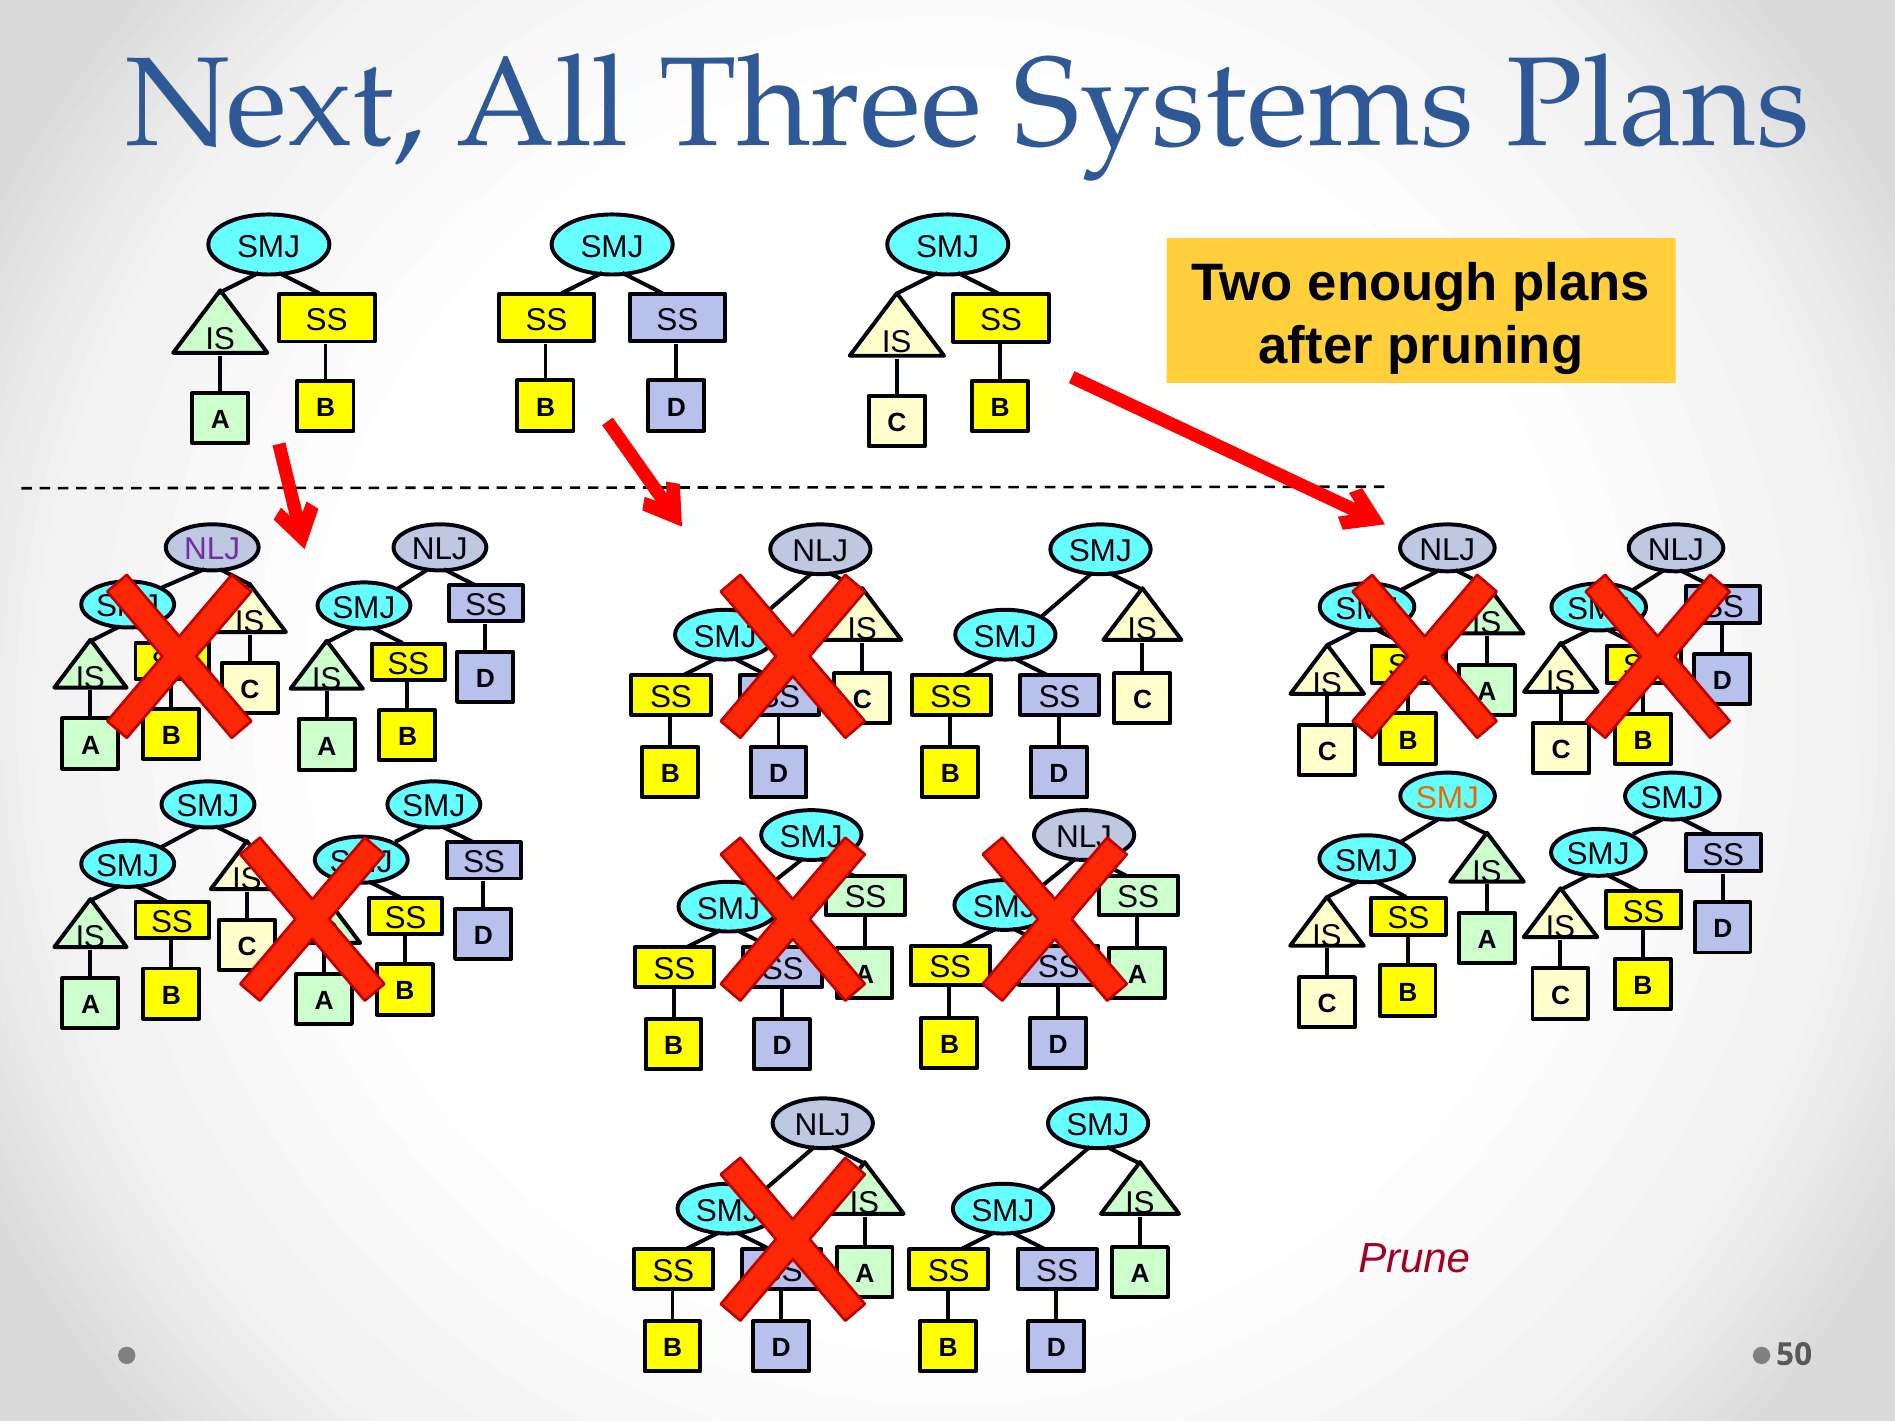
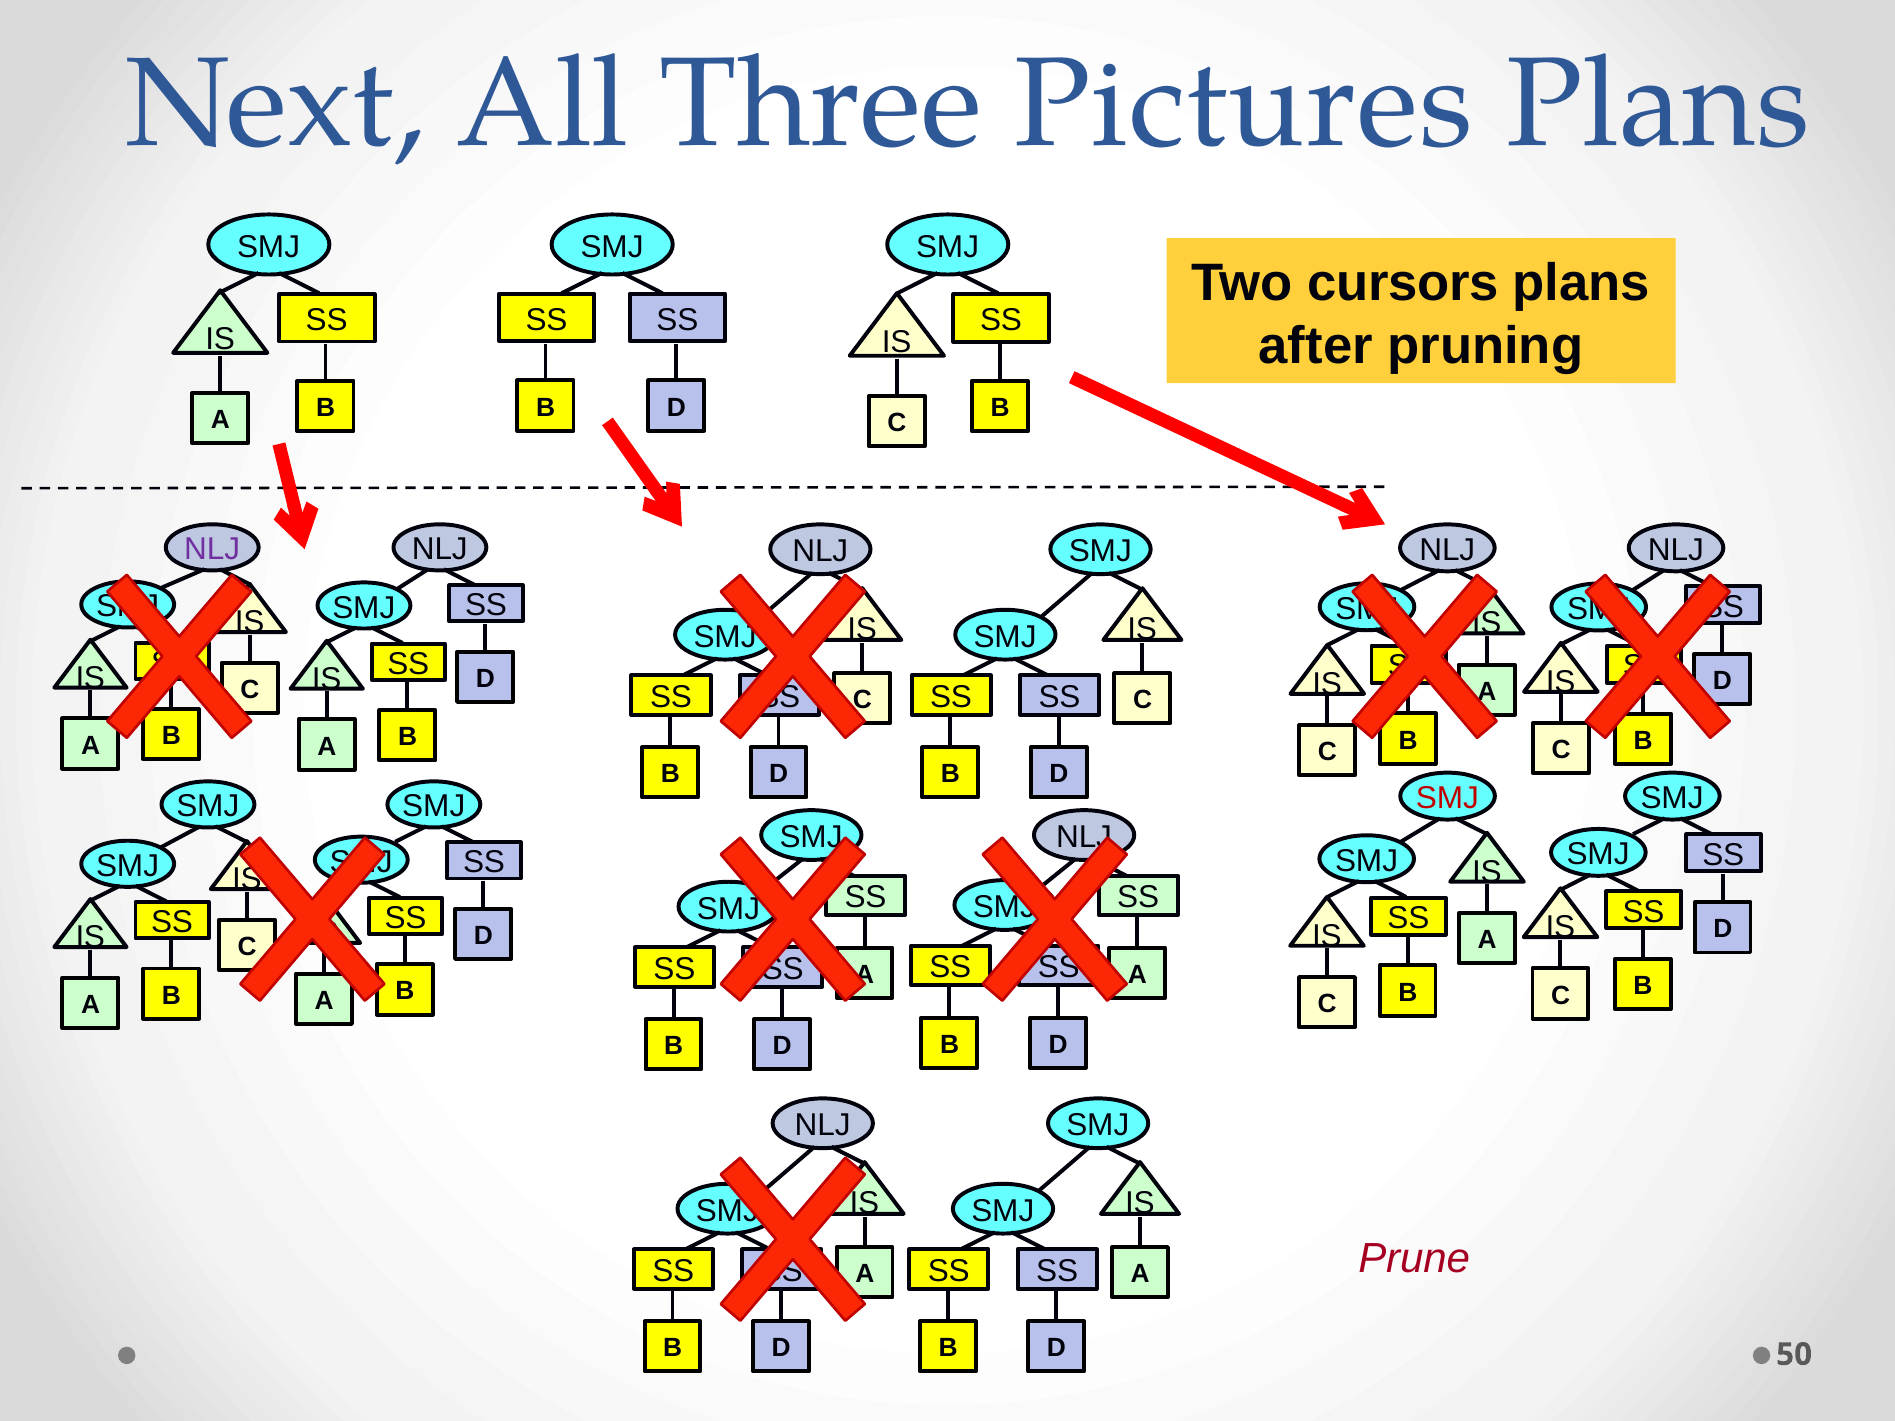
Systems: Systems -> Pictures (1243, 104)
enough: enough -> cursors (1403, 283)
SMJ colour: orange -> red (1447, 798)
